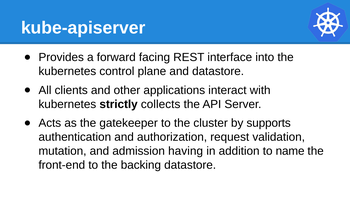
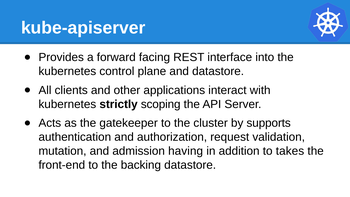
collects: collects -> scoping (161, 104)
name: name -> takes (290, 151)
